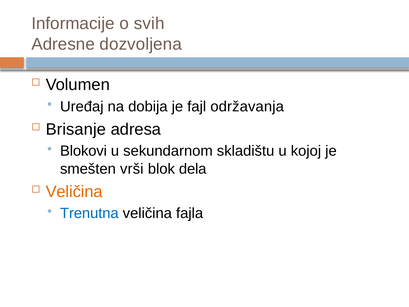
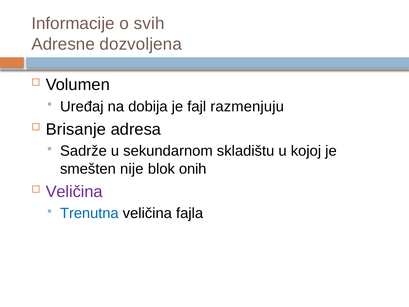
održavanja: održavanja -> razmenjuju (247, 106)
Blokovi: Blokovi -> Sadrže (83, 151)
vrši: vrši -> nije (132, 169)
dela: dela -> onih (193, 169)
Veličina colour: orange -> purple (74, 192)
